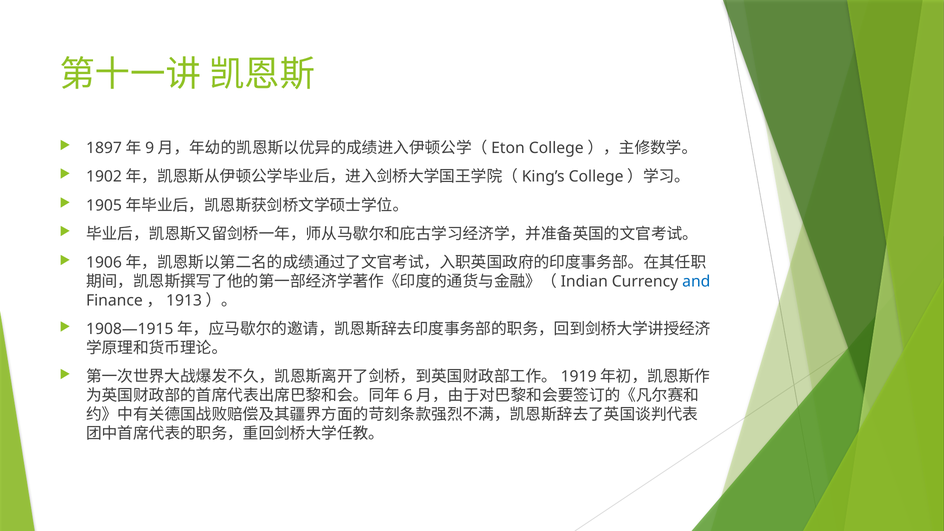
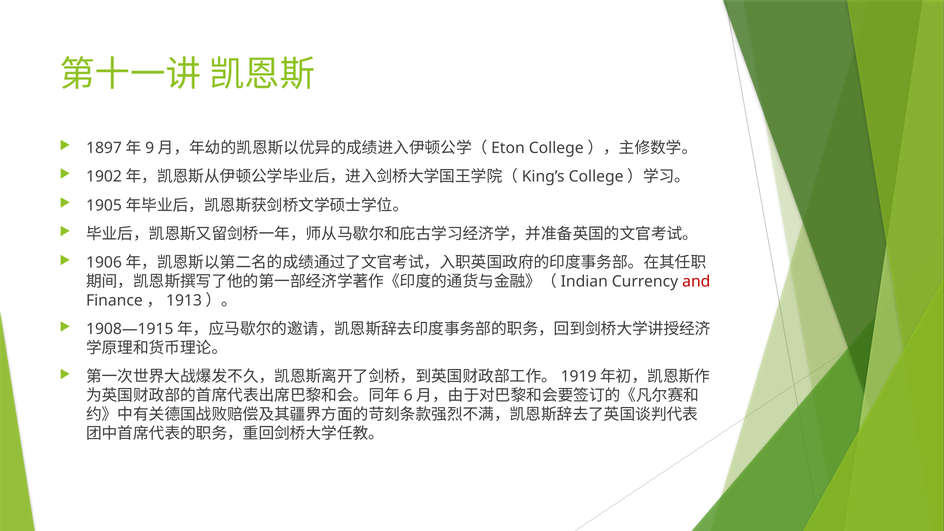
and colour: blue -> red (696, 282)
